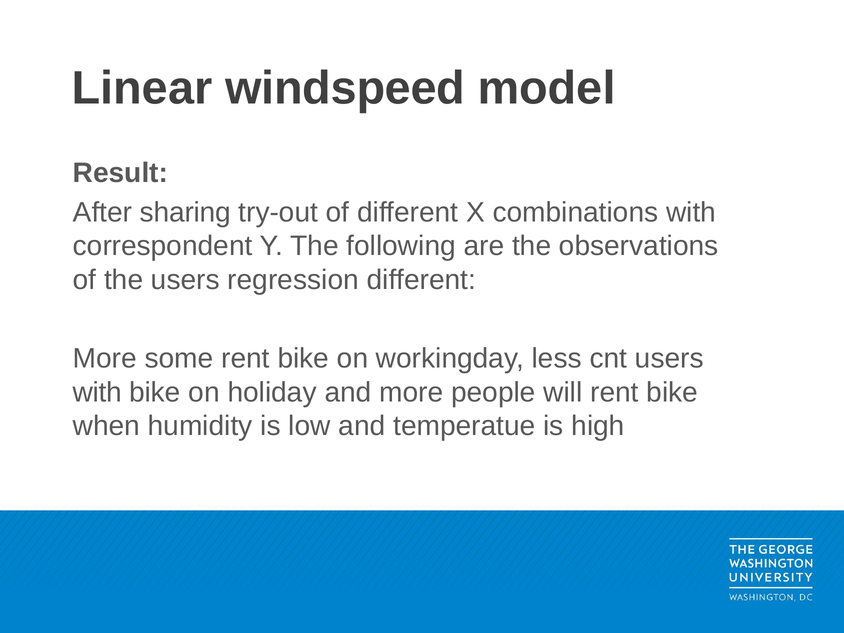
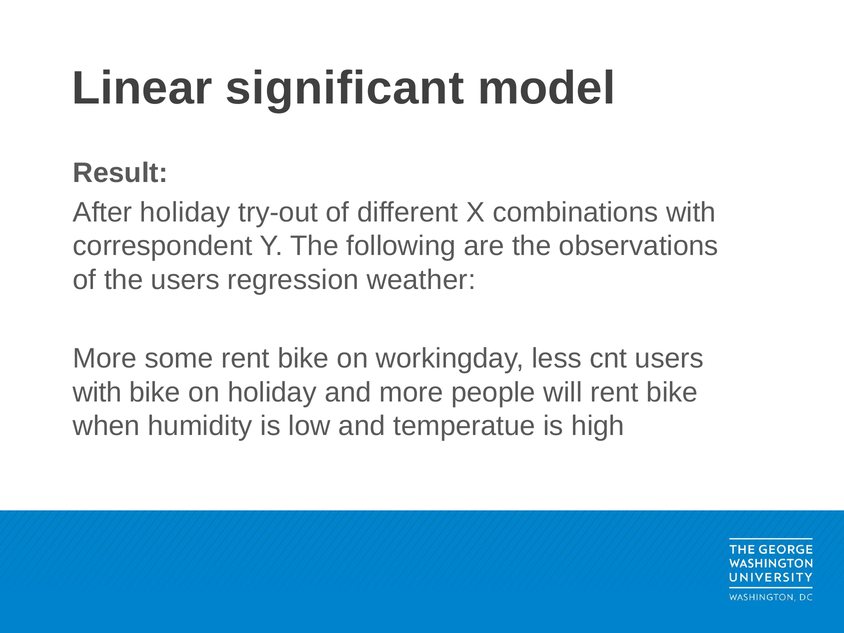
windspeed: windspeed -> significant (345, 88)
After sharing: sharing -> holiday (185, 212)
regression different: different -> weather (421, 280)
